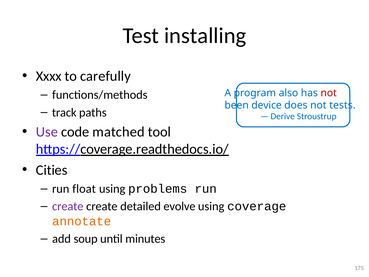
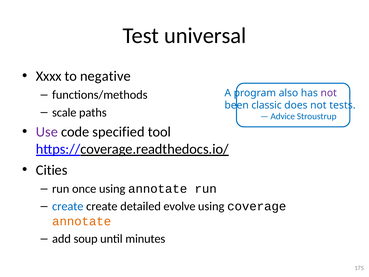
installing: installing -> universal (205, 36)
carefully: carefully -> negative (105, 76)
not colour: red -> purple (329, 93)
device: device -> classic (267, 105)
track: track -> scale (64, 112)
Derive: Derive -> Advice (283, 116)
matched: matched -> specified (119, 132)
float: float -> once (84, 189)
using problems: problems -> annotate (158, 189)
create colour: purple -> blue (68, 206)
